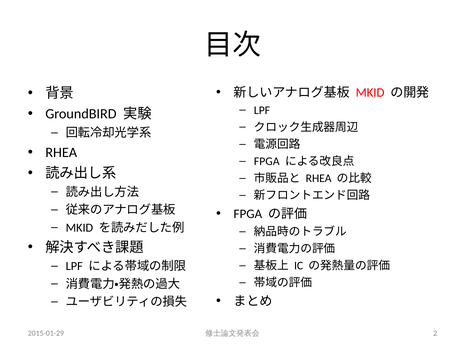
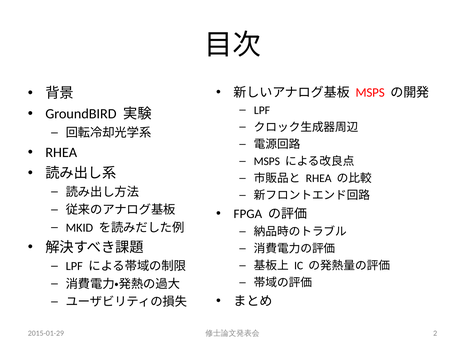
MKID: MKID -> MSPS (370, 92)
FPGA: FPGA -> MSPS (267, 161)
